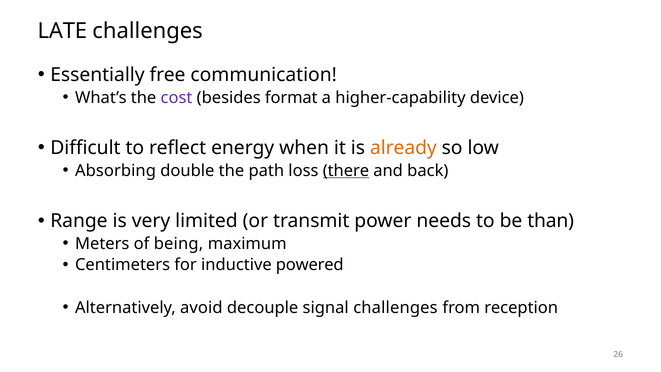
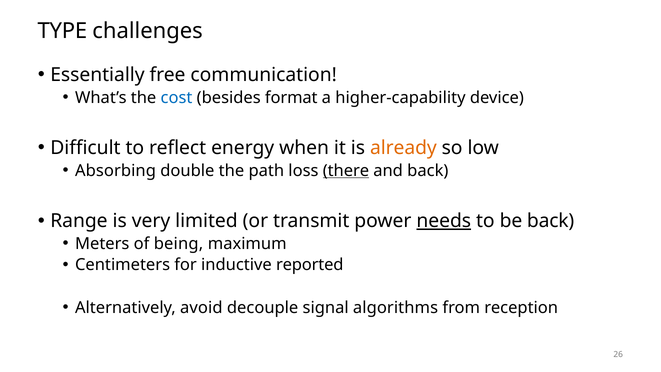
LATE: LATE -> TYPE (62, 31)
cost colour: purple -> blue (176, 98)
needs underline: none -> present (444, 221)
be than: than -> back (551, 221)
powered: powered -> reported (310, 265)
signal challenges: challenges -> algorithms (395, 307)
